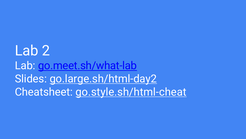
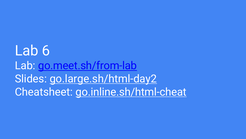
2: 2 -> 6 (46, 50)
go.meet.sh/what-lab: go.meet.sh/what-lab -> go.meet.sh/from-lab (88, 65)
go.style.sh/html-cheat: go.style.sh/html-cheat -> go.inline.sh/html-cheat (131, 92)
